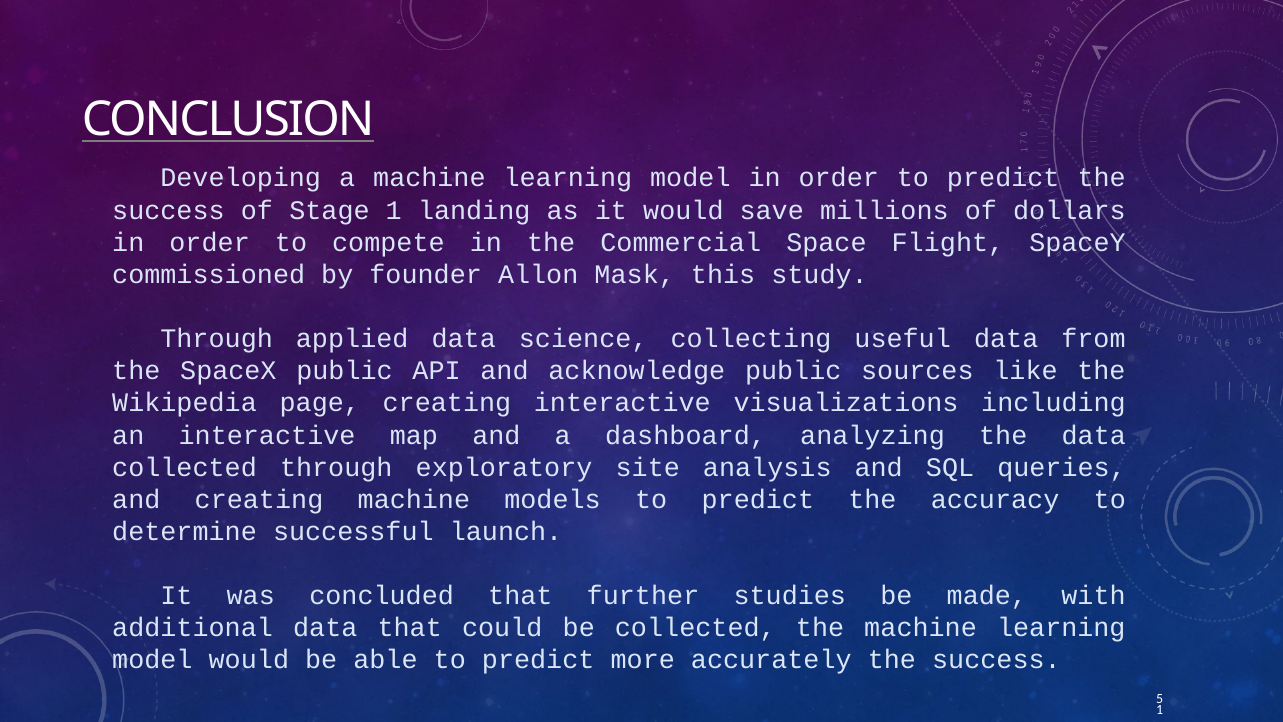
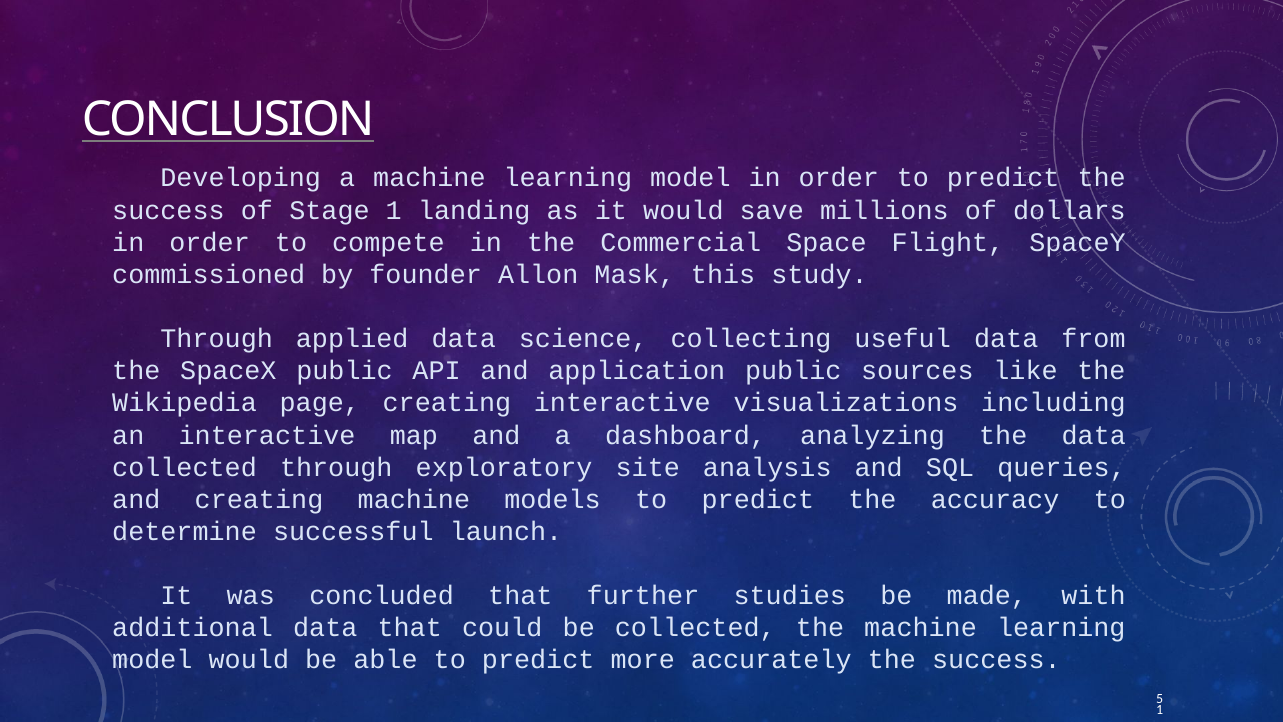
acknowledge: acknowledge -> application (637, 371)
